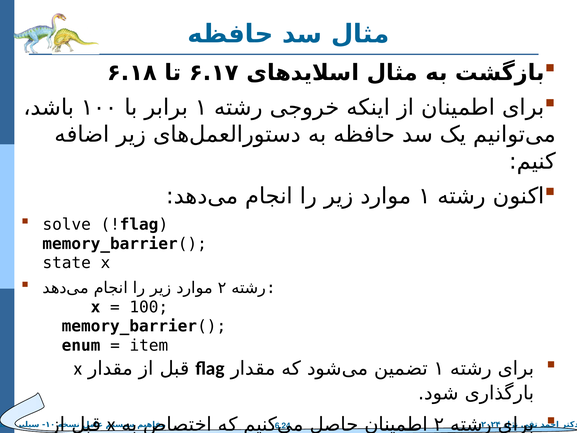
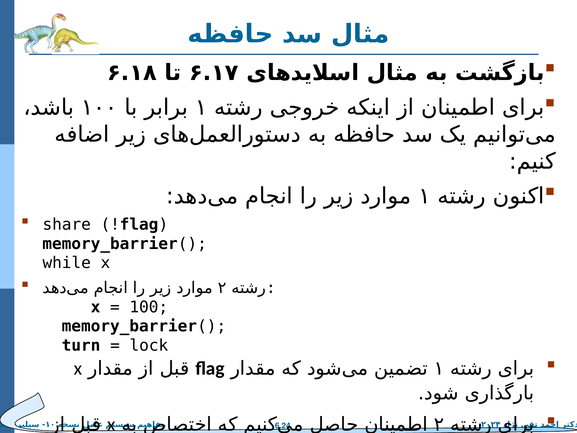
solve: solve -> share (67, 224)
state: state -> while (67, 263)
enum: enum -> turn (81, 345)
item: item -> lock (149, 345)
